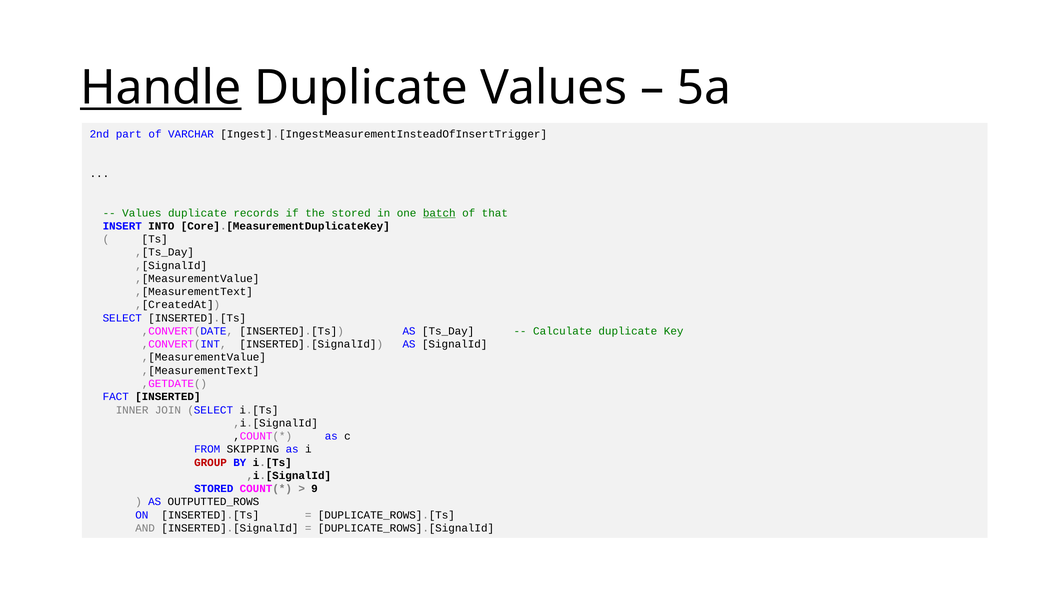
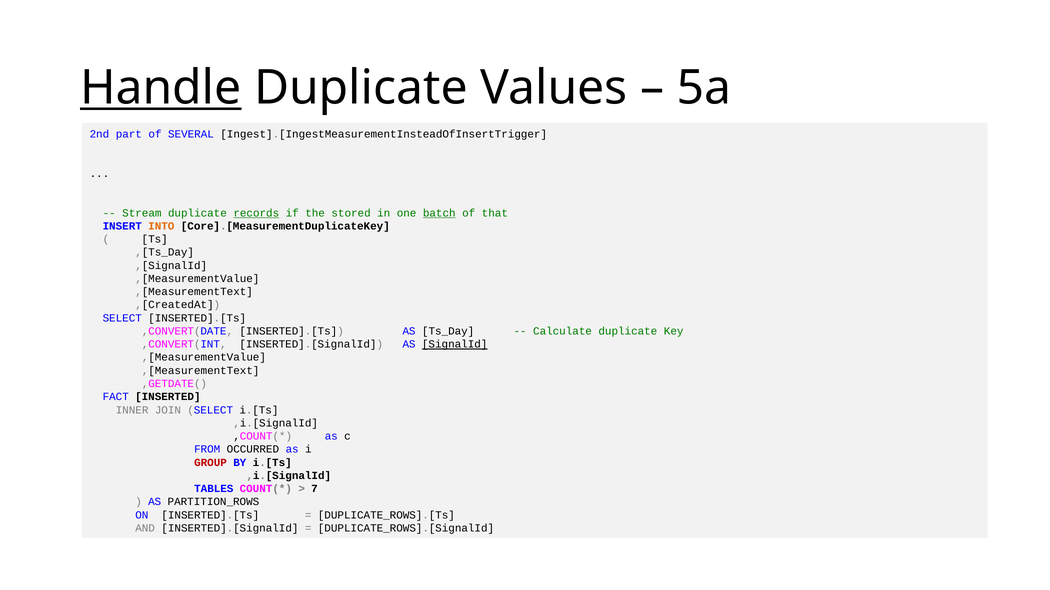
VARCHAR: VARCHAR -> SEVERAL (191, 134)
Values: Values -> Stream (142, 213)
records underline: none -> present (256, 213)
INTO colour: black -> orange (161, 226)
SignalId underline: none -> present (455, 345)
SKIPPING: SKIPPING -> OCCURRED (253, 450)
STORED: STORED -> TABLES (214, 489)
9: 9 -> 7 (315, 489)
OUTPUTTED_ROWS: OUTPUTTED_ROWS -> PARTITION_ROWS (213, 502)
